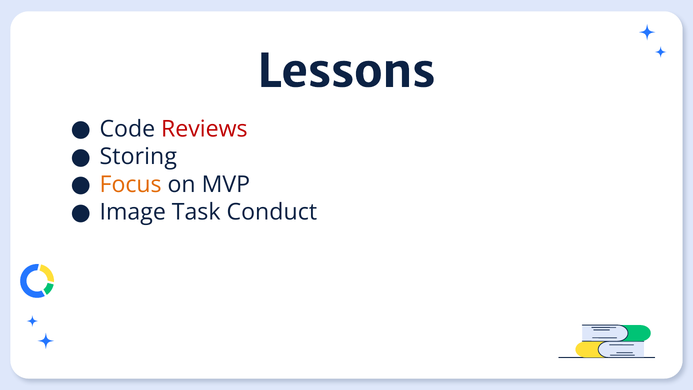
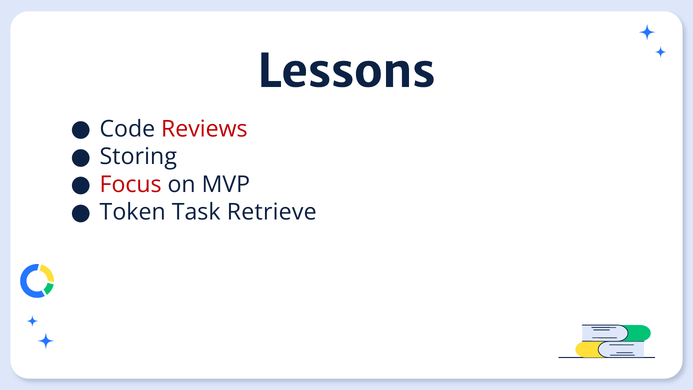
Focus colour: orange -> red (131, 184)
Image: Image -> Token (133, 212)
Conduct: Conduct -> Retrieve (272, 212)
